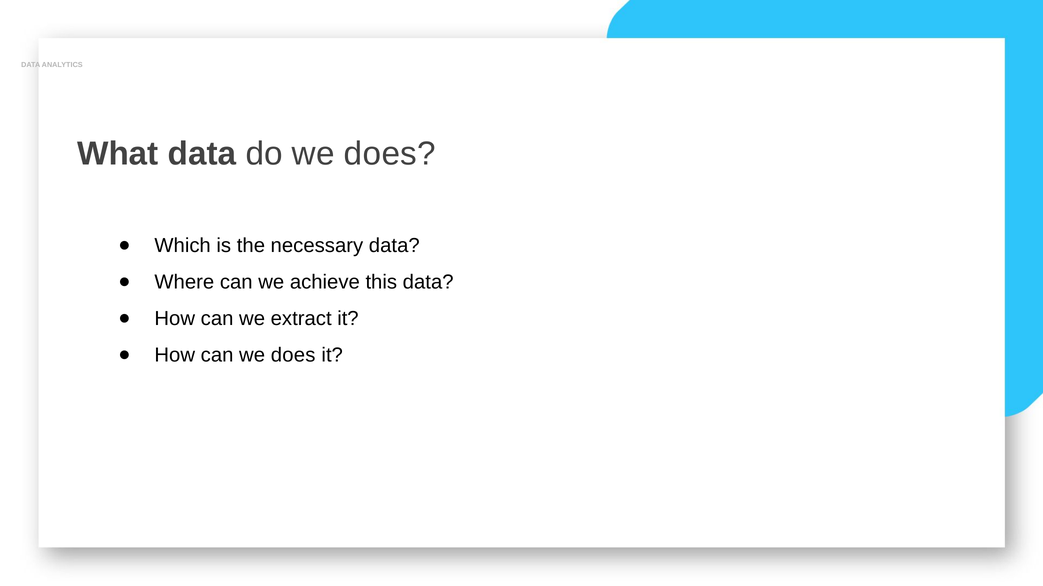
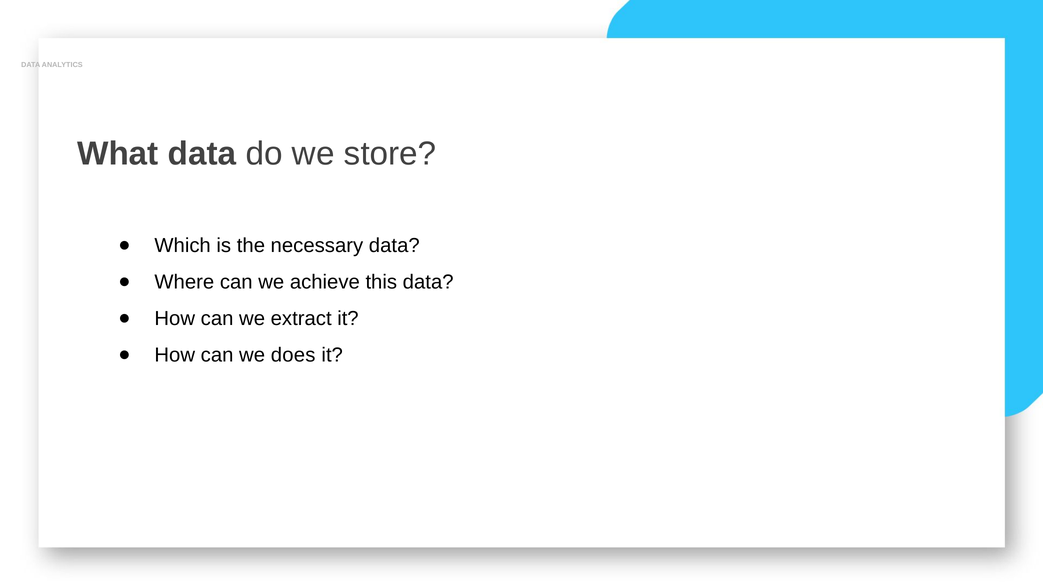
do we does: does -> store (390, 154)
